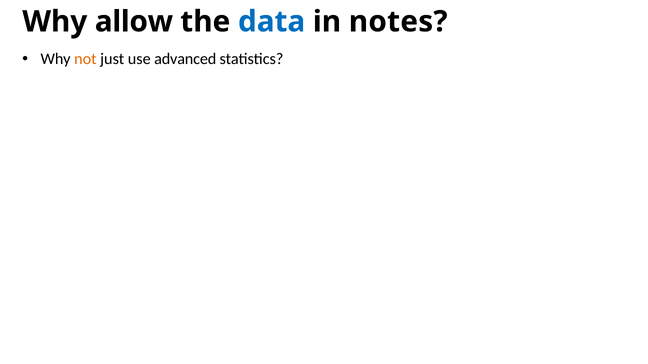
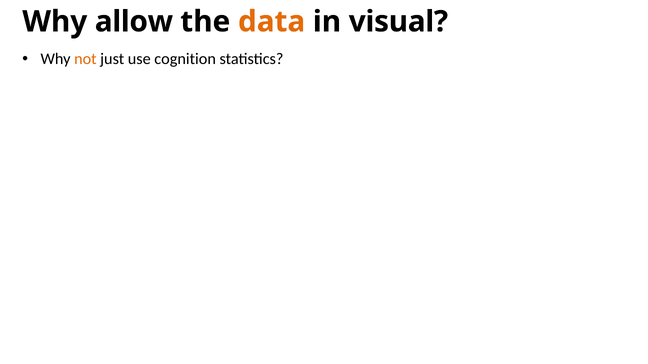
data colour: blue -> orange (272, 22)
notes: notes -> visual (398, 22)
advanced: advanced -> cognition (185, 59)
